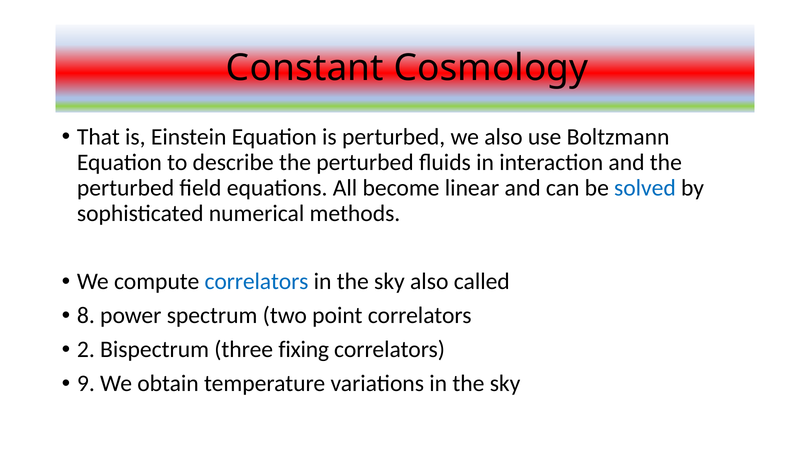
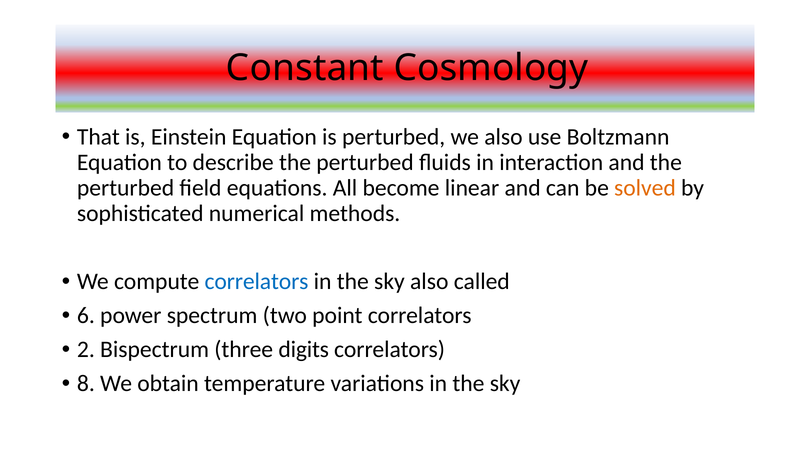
solved colour: blue -> orange (645, 188)
8: 8 -> 6 (86, 315)
fixing: fixing -> digits (304, 349)
9: 9 -> 8 (86, 383)
